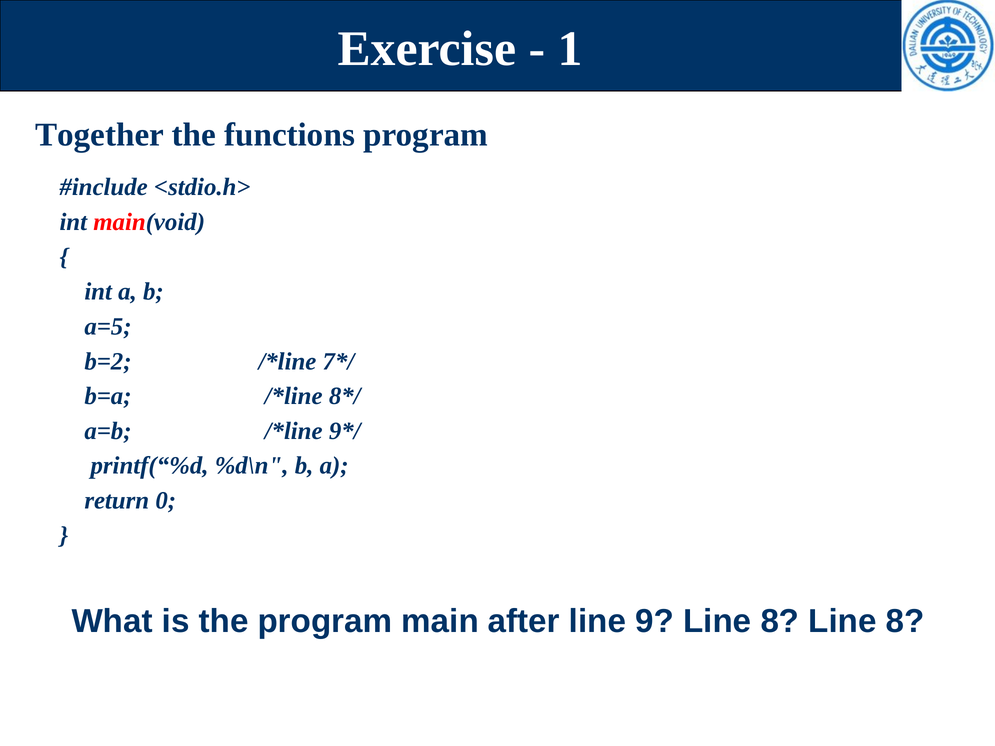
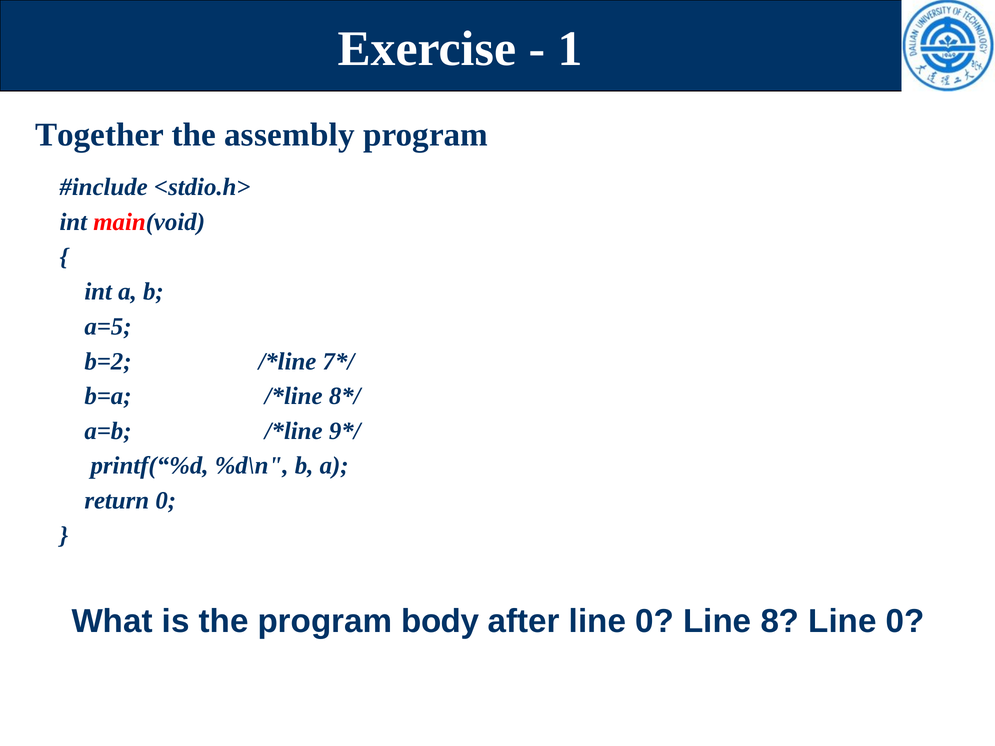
functions: functions -> assembly (289, 135)
main: main -> body (440, 621)
after line 9: 9 -> 0 (655, 621)
8 Line 8: 8 -> 0 (905, 621)
